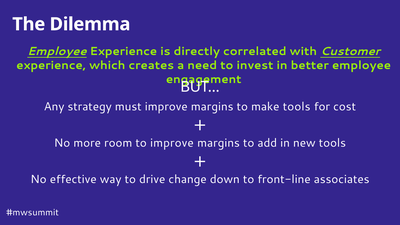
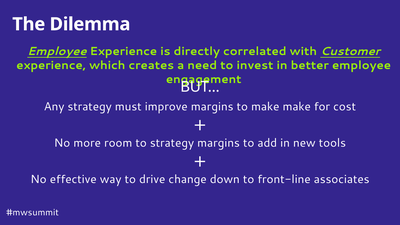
make tools: tools -> make (297, 107)
to improve: improve -> strategy (172, 143)
